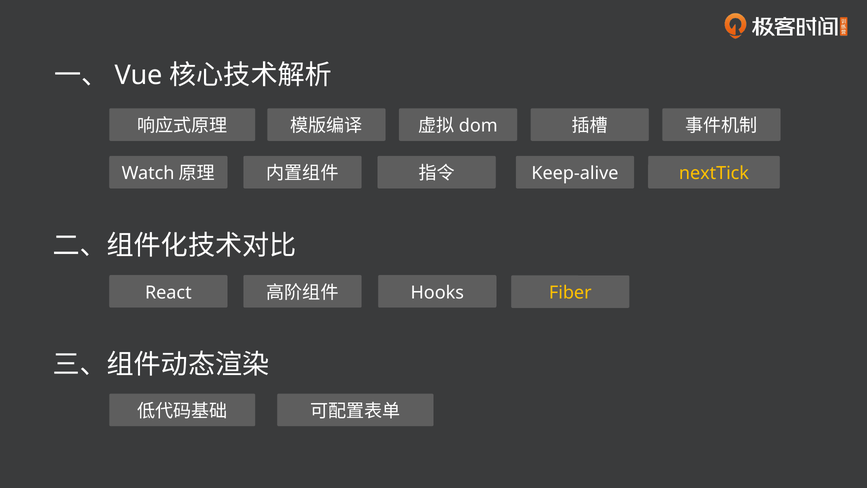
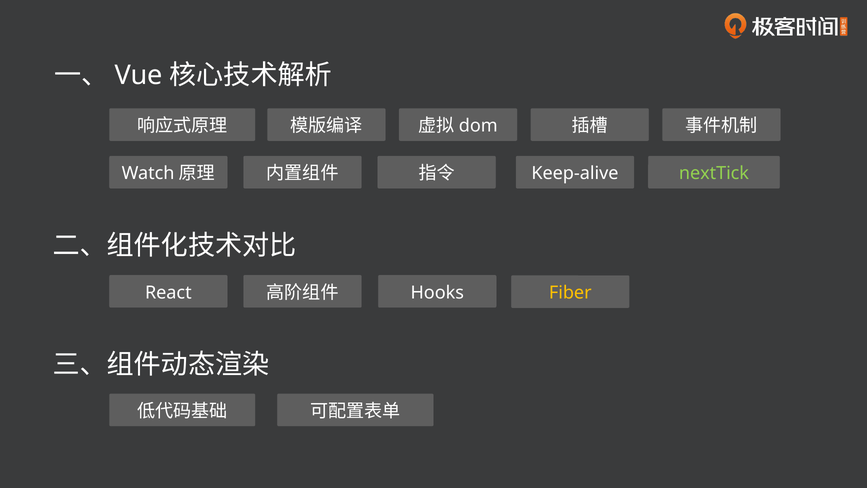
nextTick colour: yellow -> light green (714, 173)
